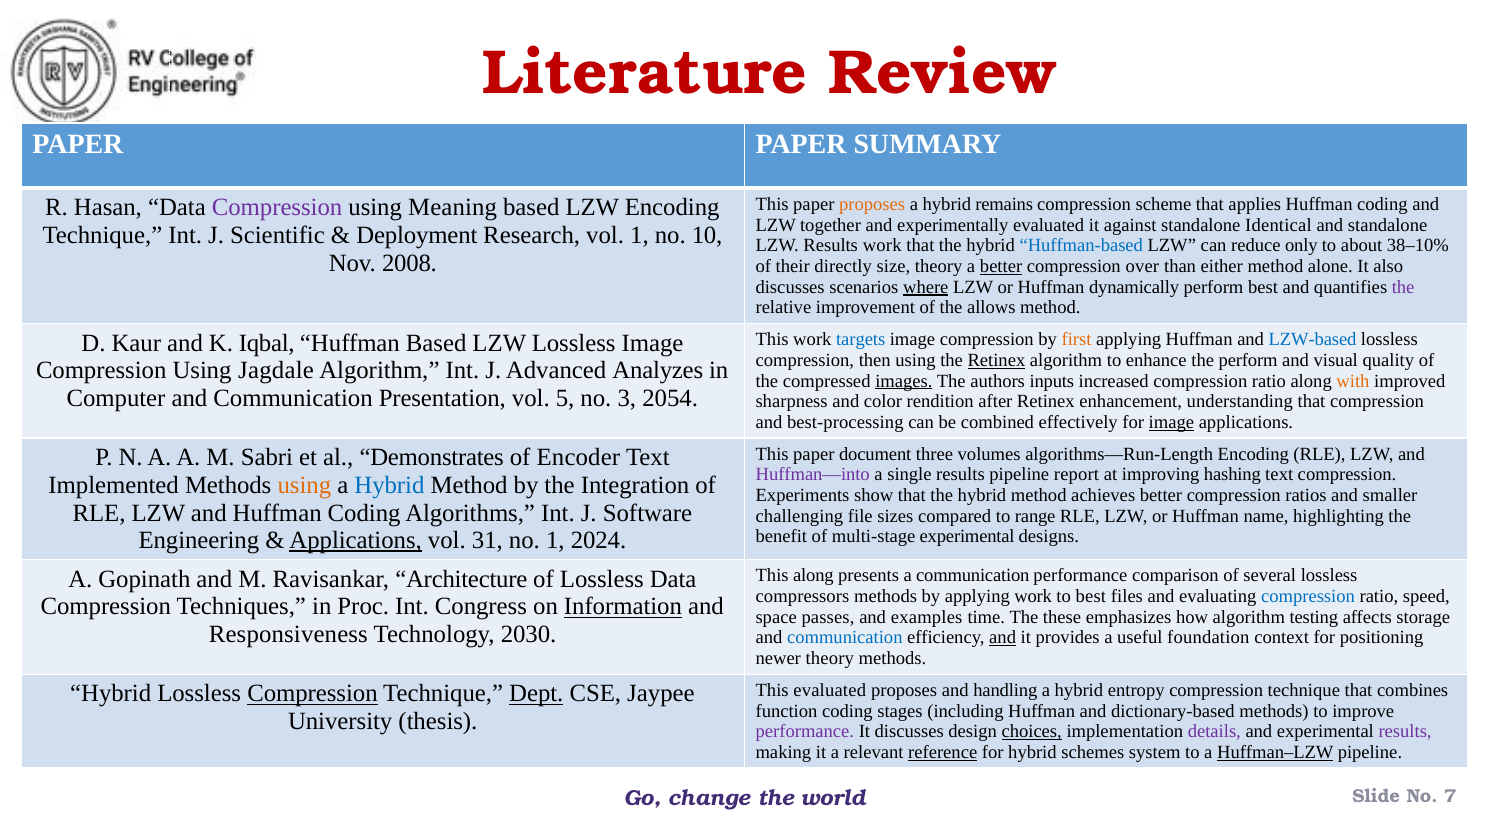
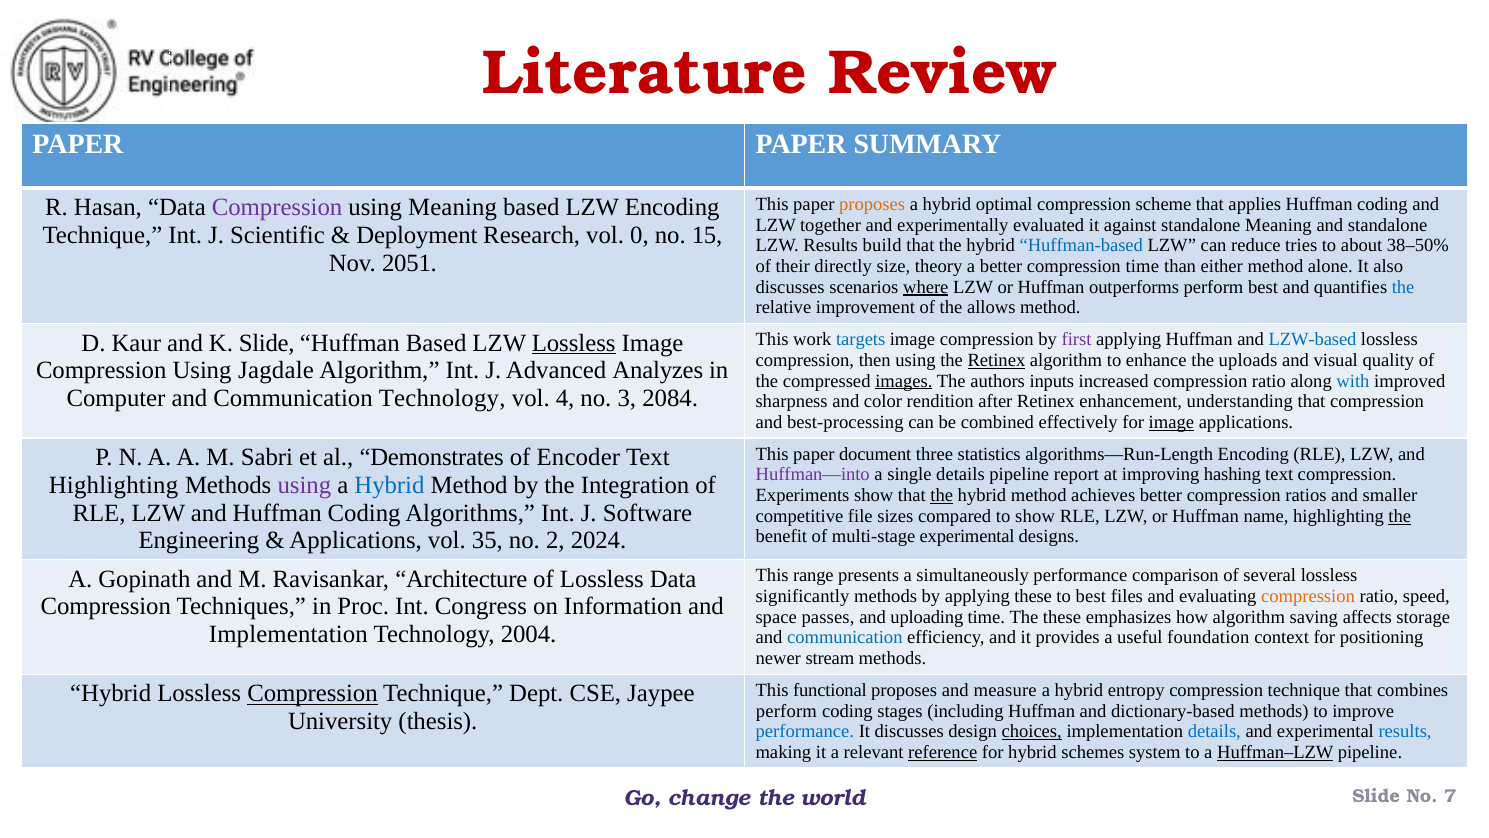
remains: remains -> optimal (1004, 204)
standalone Identical: Identical -> Meaning (1278, 225)
vol 1: 1 -> 0 (639, 235)
10: 10 -> 15 (707, 235)
Results work: work -> build (882, 245)
only: only -> tries (1301, 245)
38–10%: 38–10% -> 38–50% (1418, 245)
2008: 2008 -> 2051 (409, 263)
better underline: present -> none (1001, 266)
compression over: over -> time (1142, 266)
dynamically: dynamically -> outperforms (1134, 287)
the colour: purple -> blue (1403, 287)
first colour: orange -> purple (1077, 339)
K Iqbal: Iqbal -> Slide (267, 343)
Lossless underline: none -> present (574, 343)
the perform: perform -> uploads (1248, 360)
with colour: orange -> blue (1353, 381)
Communication Presentation: Presentation -> Technology (442, 398)
5: 5 -> 4 (565, 398)
2054: 2054 -> 2084 (670, 398)
volumes: volumes -> statistics (989, 454)
single results: results -> details (961, 475)
Implemented: Implemented -> Highlighting (114, 485)
using colour: orange -> purple (304, 485)
the underline: none -> present (942, 495)
challenging: challenging -> competitive (799, 516)
to range: range -> show (1035, 516)
the underline: none -> present (1400, 516)
Applications underline: present -> none (356, 540)
31: 31 -> 35 (487, 540)
no 1: 1 -> 2 (555, 540)
This along: along -> range (813, 575)
a communication: communication -> simultaneously (973, 575)
compressors: compressors -> significantly (803, 596)
applying work: work -> these (1033, 596)
compression colour: blue -> orange (1308, 596)
Information underline: present -> none (623, 606)
examples: examples -> uploading (927, 617)
testing: testing -> saving (1314, 617)
Responsiveness: Responsiveness -> Implementation (288, 634)
2030: 2030 -> 2004 (529, 634)
and underline: present -> none (1003, 637)
newer theory: theory -> stream (830, 658)
This evaluated: evaluated -> functional (830, 690)
handling: handling -> measure (1005, 690)
Dept underline: present -> none (536, 693)
function: function -> perform (786, 711)
performance colour: purple -> blue (805, 731)
details colour: purple -> blue (1214, 731)
results colour: purple -> blue (1405, 731)
